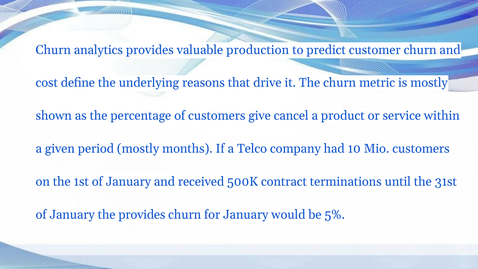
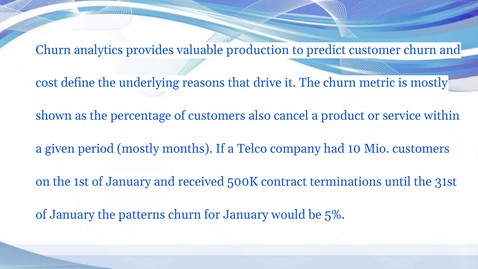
give: give -> also (260, 116)
the provides: provides -> patterns (142, 215)
